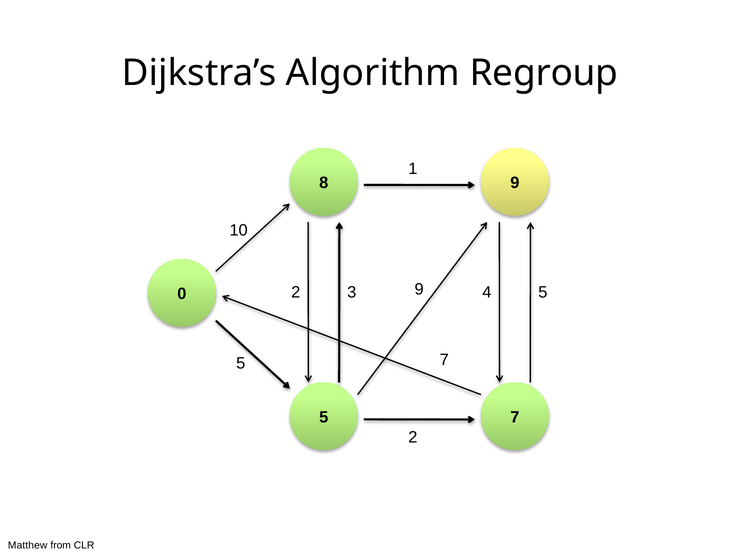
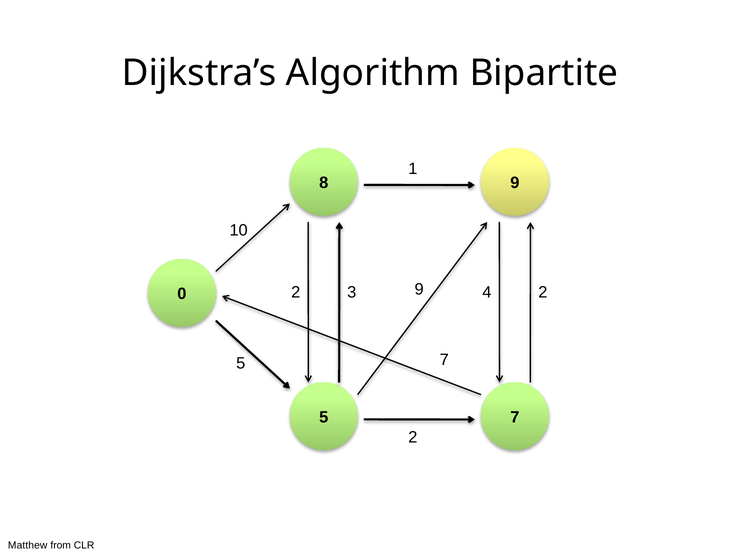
Regroup: Regroup -> Bipartite (544, 73)
4 5: 5 -> 2 (543, 292)
